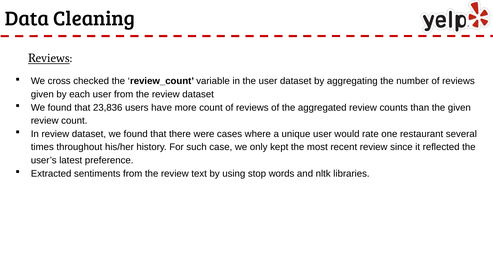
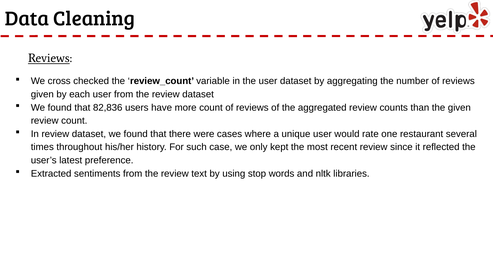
23,836: 23,836 -> 82,836 (108, 108)
